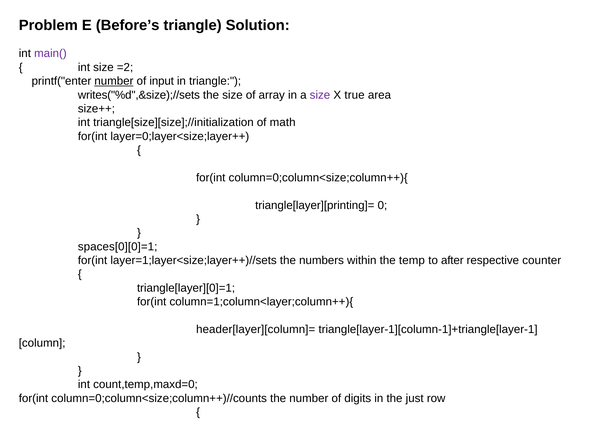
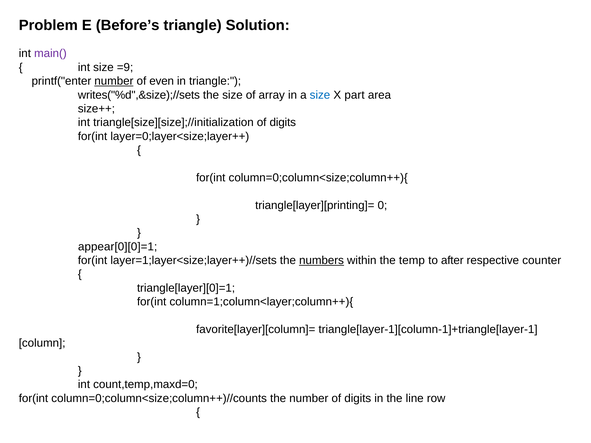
=2: =2 -> =9 (125, 67)
input: input -> even (162, 81)
size colour: purple -> blue (320, 95)
true: true -> part (355, 95)
triangle[size][size];//initialization of math: math -> digits (283, 123)
spaces[0][0]=1: spaces[0][0]=1 -> appear[0][0]=1 (118, 247)
numbers underline: none -> present (322, 261)
header[layer][column]=: header[layer][column]= -> favorite[layer][column]= (256, 330)
just: just -> line (415, 399)
